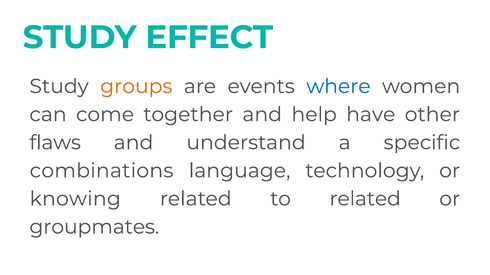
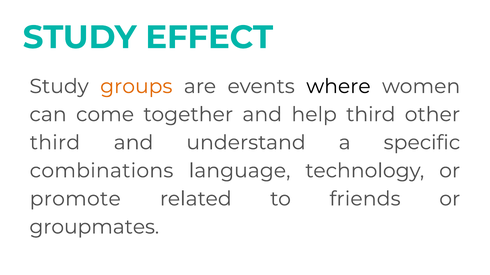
where colour: blue -> black (338, 87)
help have: have -> third (371, 115)
flaws: flaws -> third (55, 143)
knowing: knowing -> promote (75, 199)
to related: related -> friends (365, 199)
